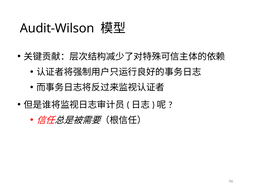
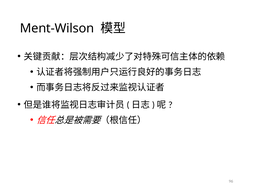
Audit-Wilson: Audit-Wilson -> Ment-Wilson (57, 28)
